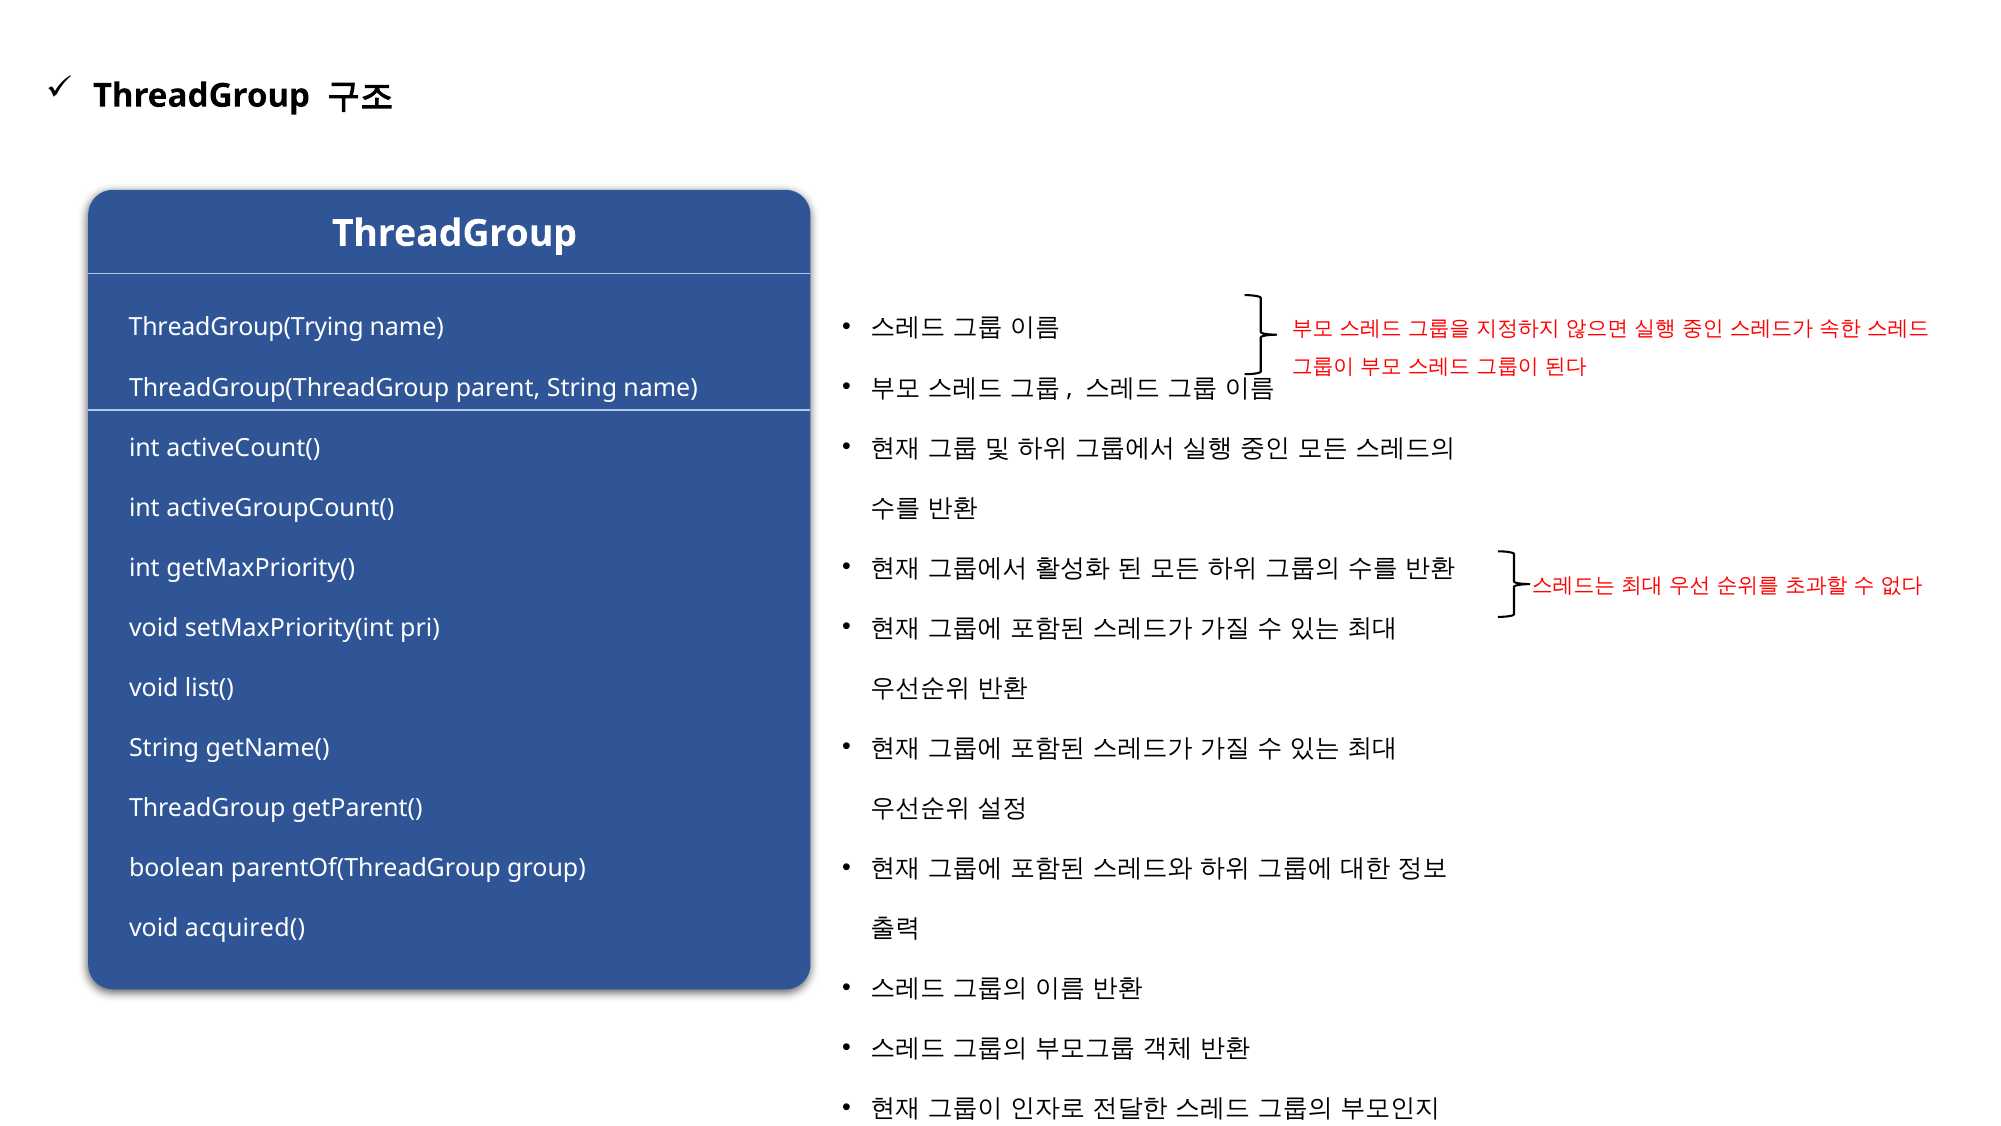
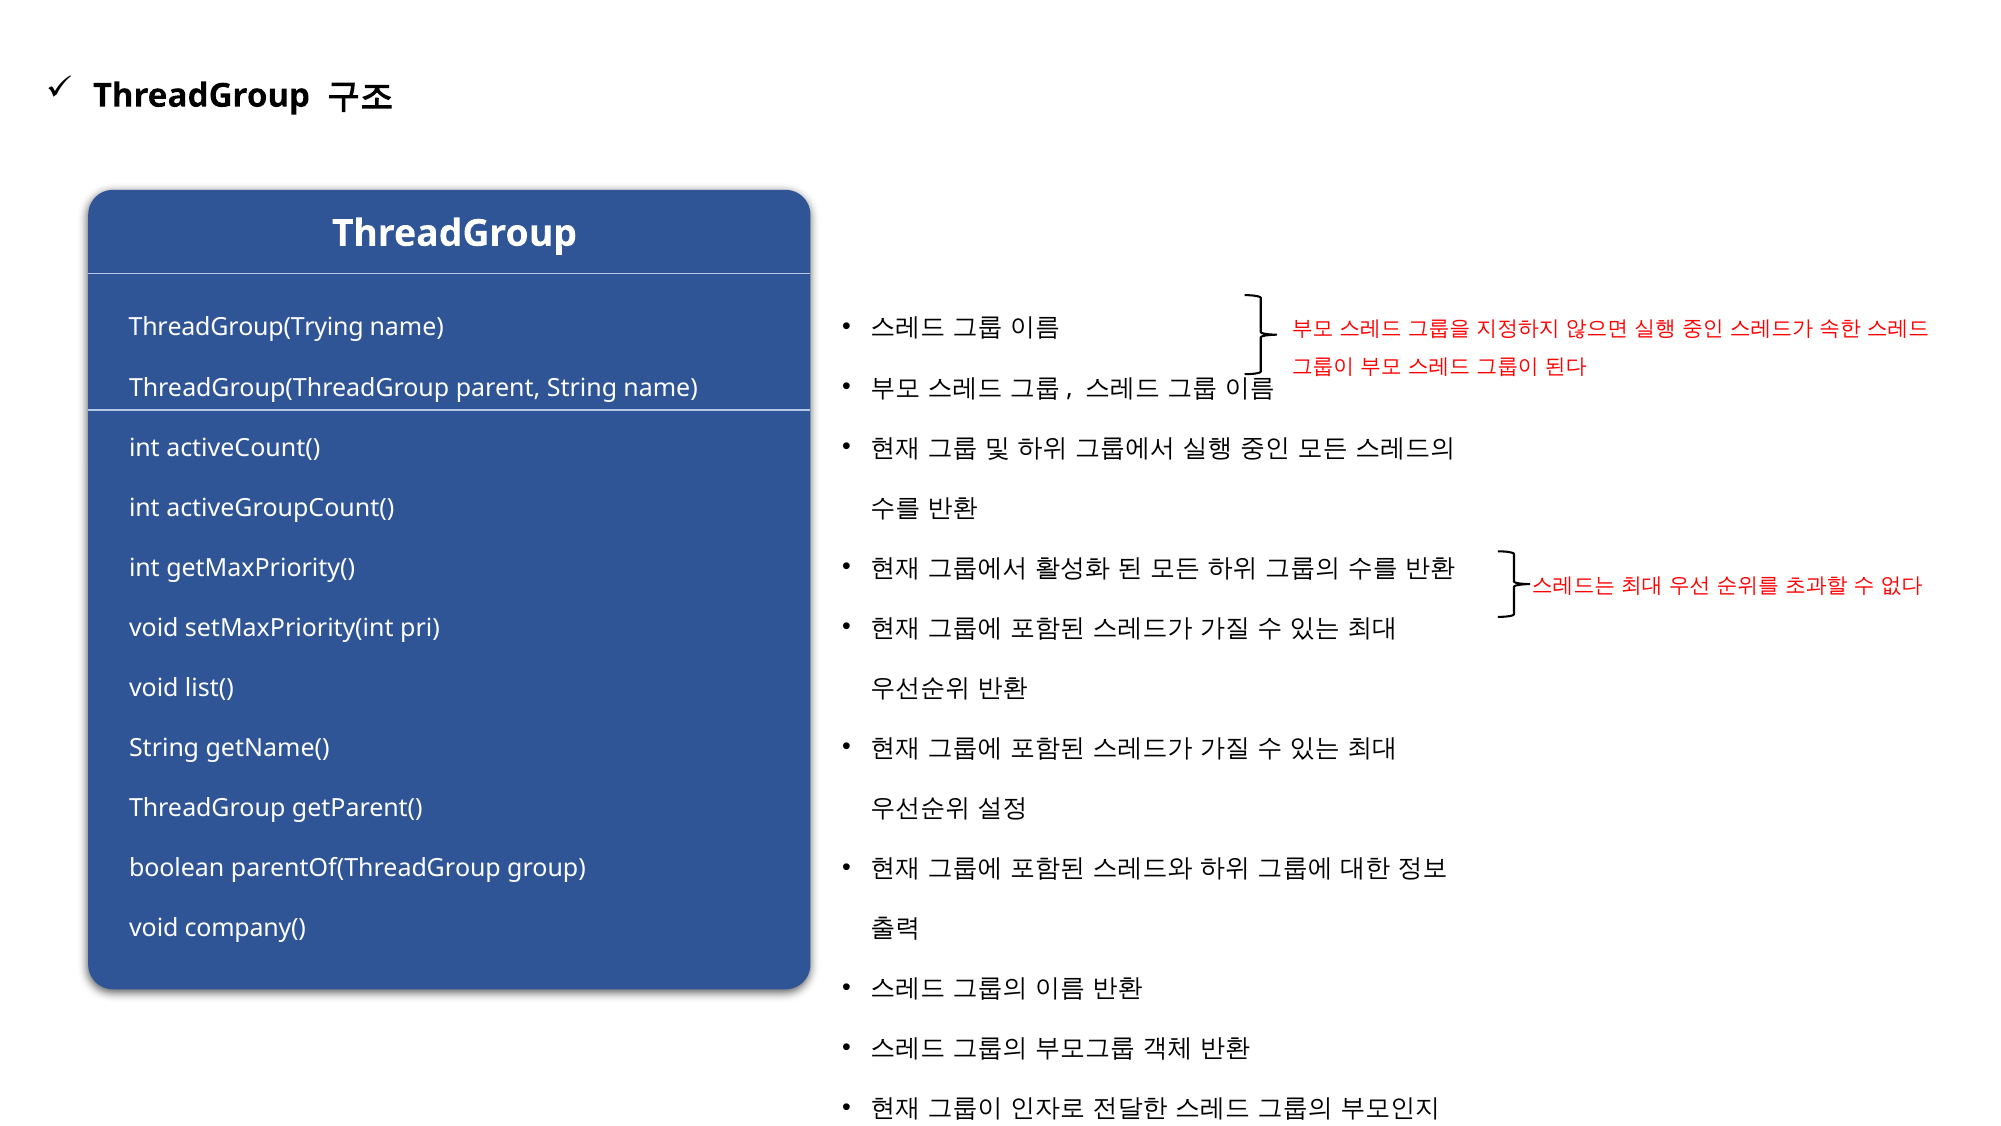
acquired(: acquired( -> company( (245, 928)
